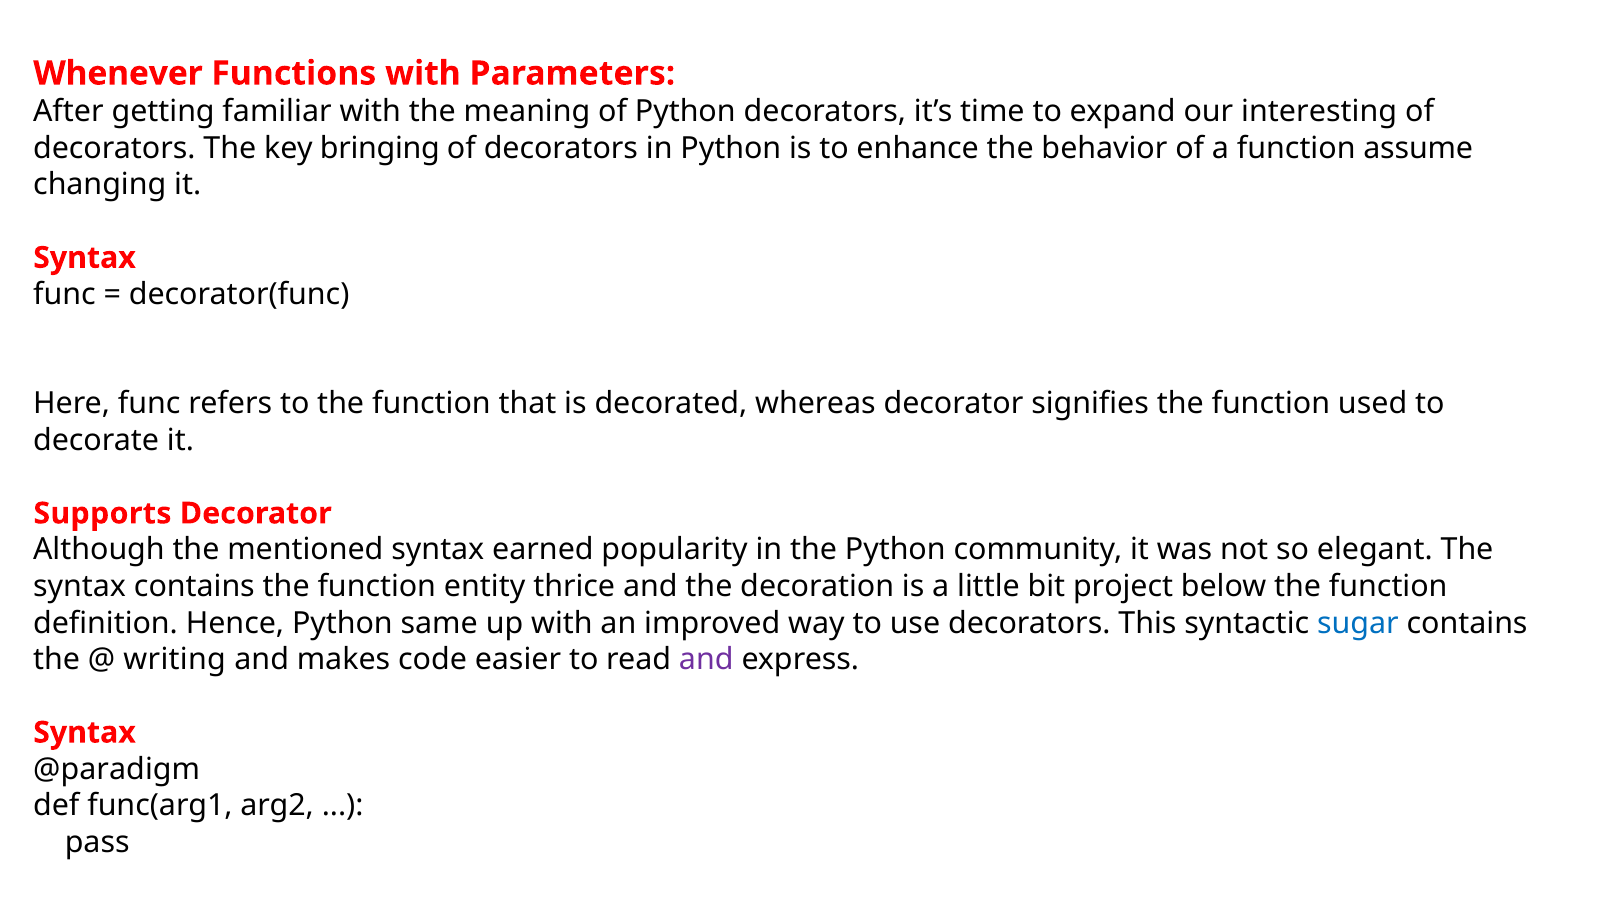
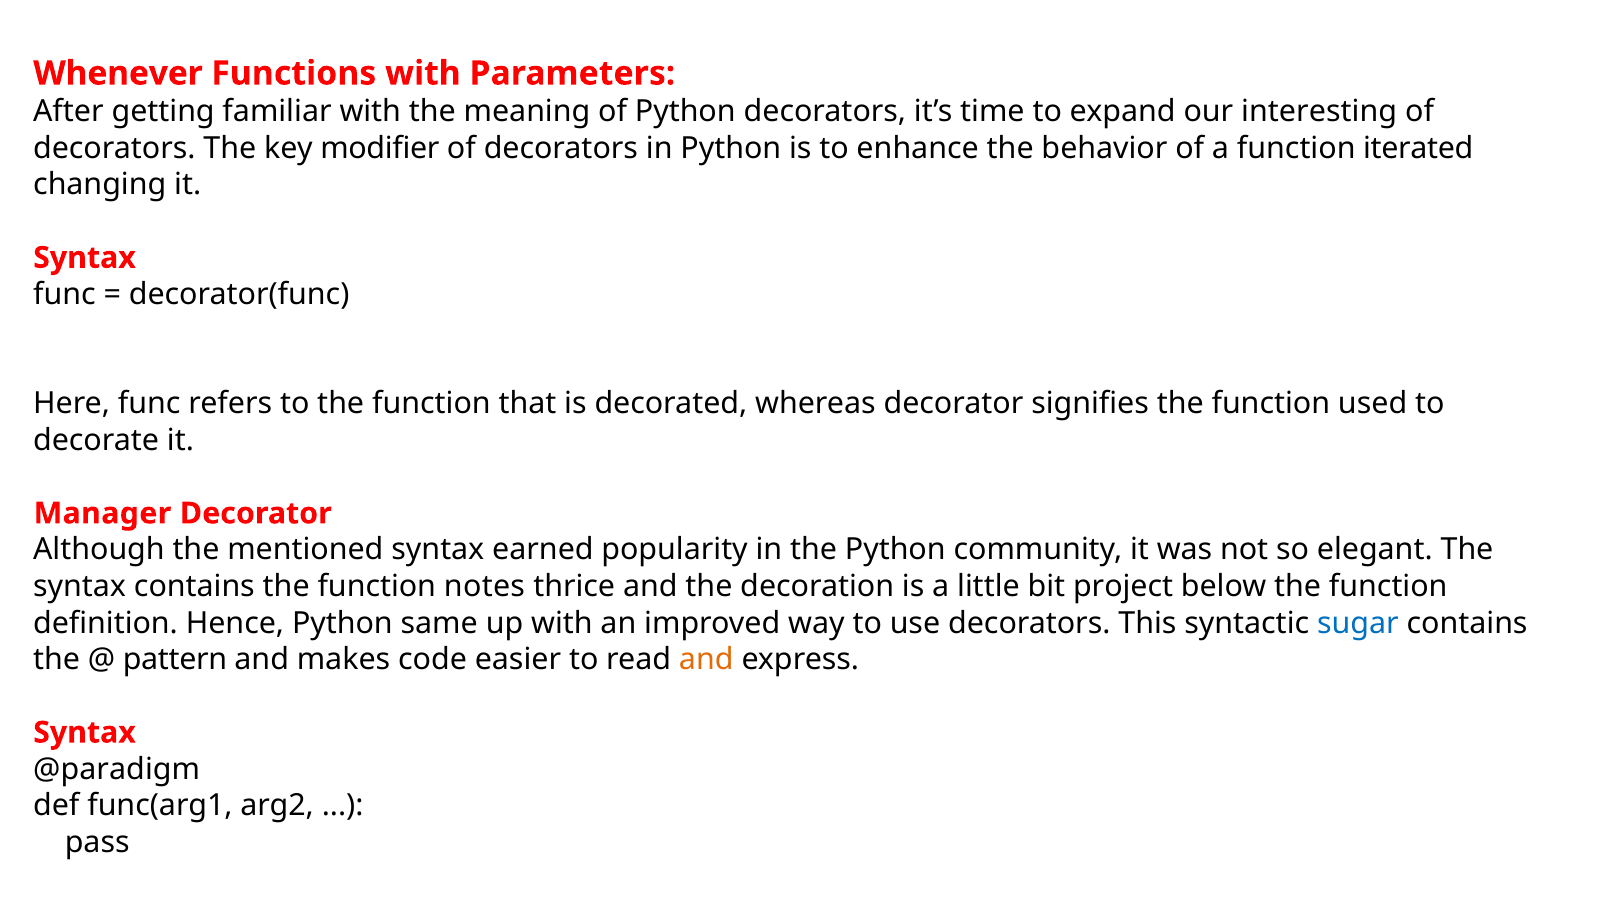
bringing: bringing -> modifier (380, 148)
assume: assume -> iterated (1418, 148)
Supports: Supports -> Manager (102, 513)
entity: entity -> notes (485, 586)
writing: writing -> pattern (175, 659)
and colour: purple -> orange (706, 659)
